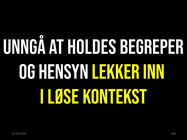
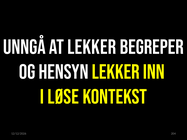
AT HOLDES: HOLDES -> LEKKER (92, 47)
